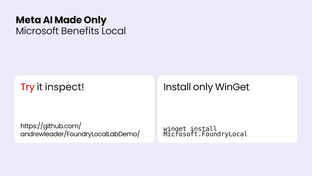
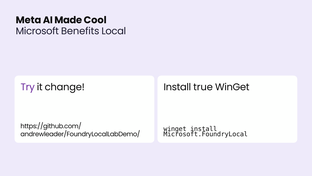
Made Only: Only -> Cool (95, 20)
Try colour: red -> purple (28, 87)
inspect: inspect -> change (65, 87)
Install only: only -> true (203, 87)
